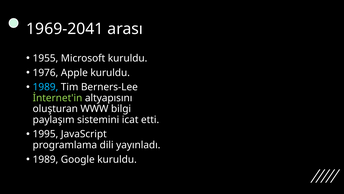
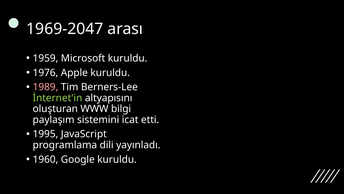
1969-2041: 1969-2041 -> 1969-2047 (65, 29)
1955: 1955 -> 1959 (45, 58)
1989 colour: light blue -> pink (45, 87)
1989: 1989 -> 1960 (45, 159)
